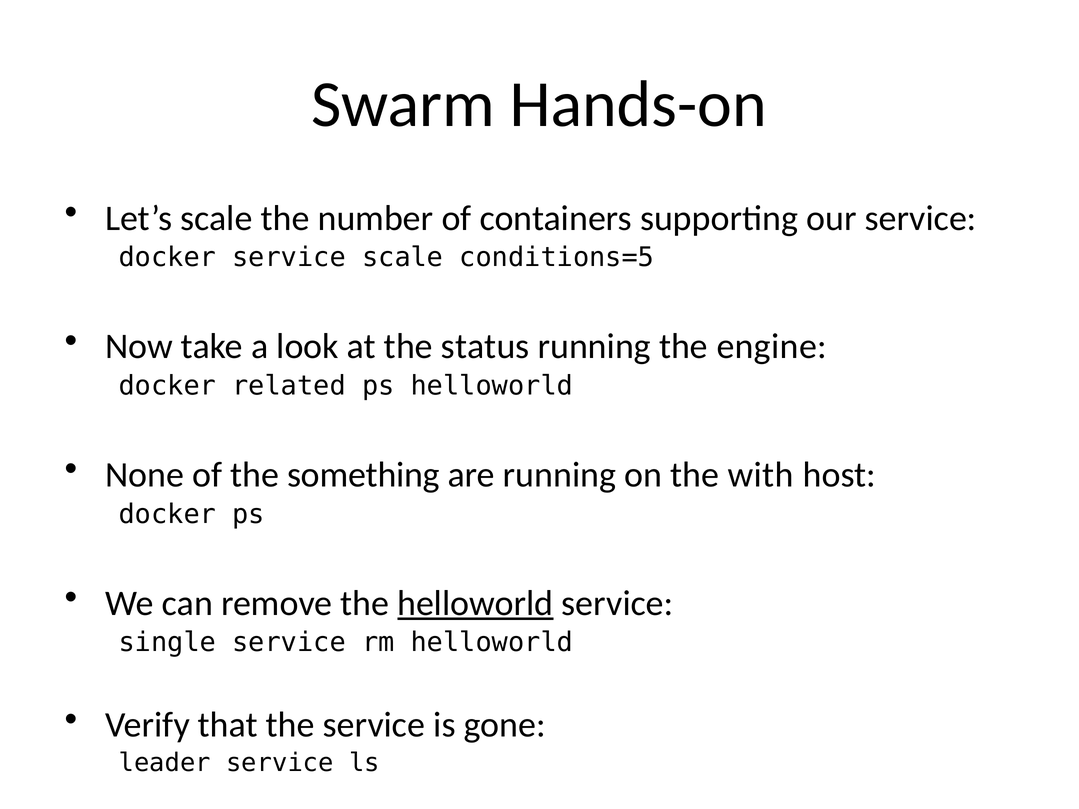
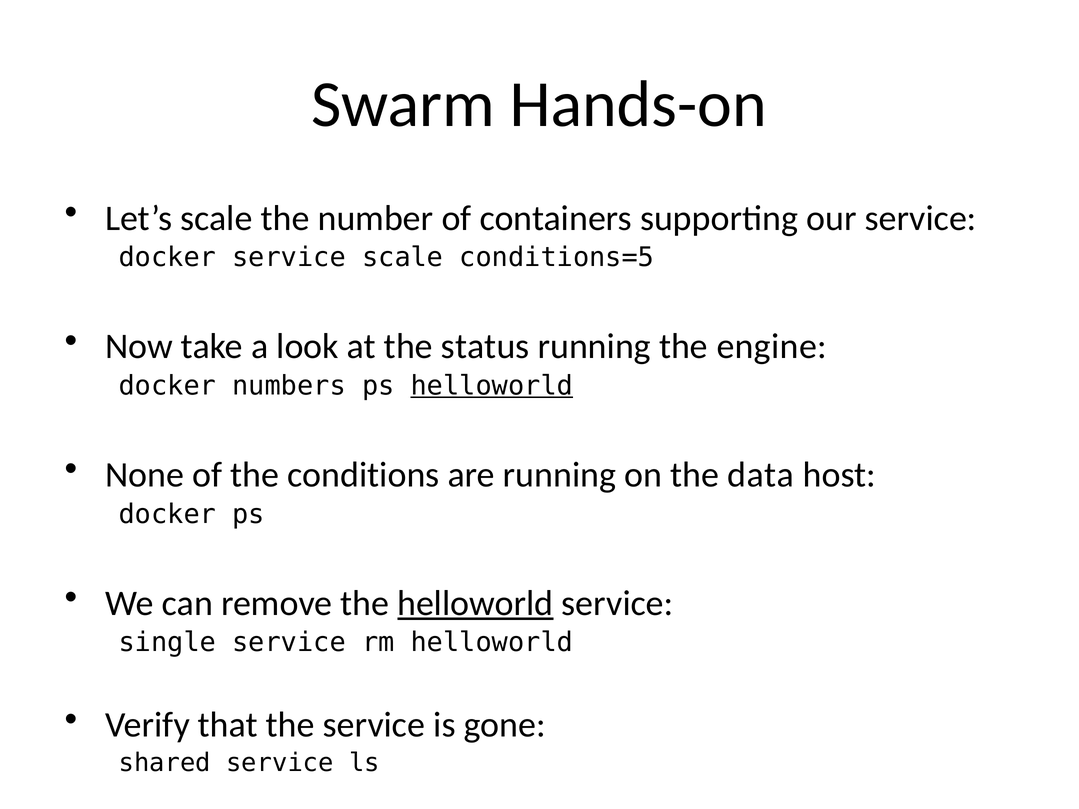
related: related -> numbers (289, 386)
helloworld underline: none -> present (492, 386)
something: something -> conditions (363, 475)
with: with -> data (761, 475)
leader: leader -> shared (165, 763)
